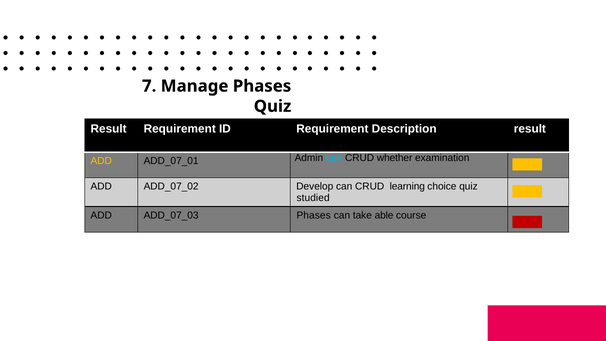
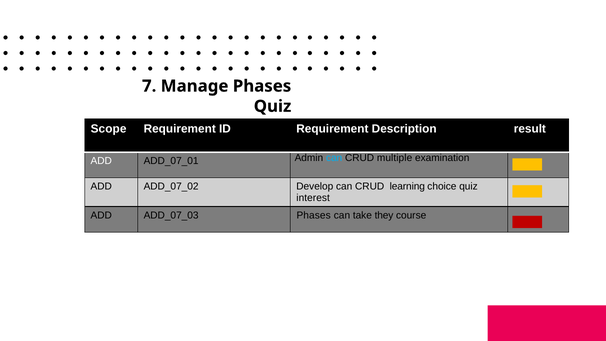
Result: Result -> Scope (109, 129)
ADD colour: yellow -> white (101, 161)
whether: whether -> multiple (395, 158)
studied: studied -> interest (313, 198)
able: able -> they (384, 215)
